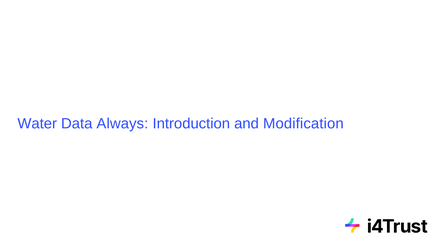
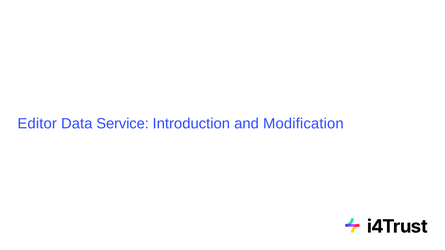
Water: Water -> Editor (37, 124)
Always: Always -> Service (123, 124)
